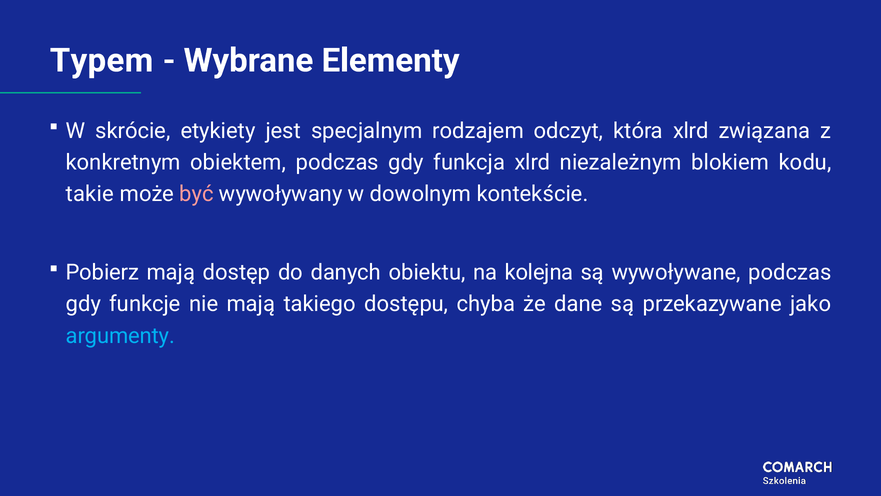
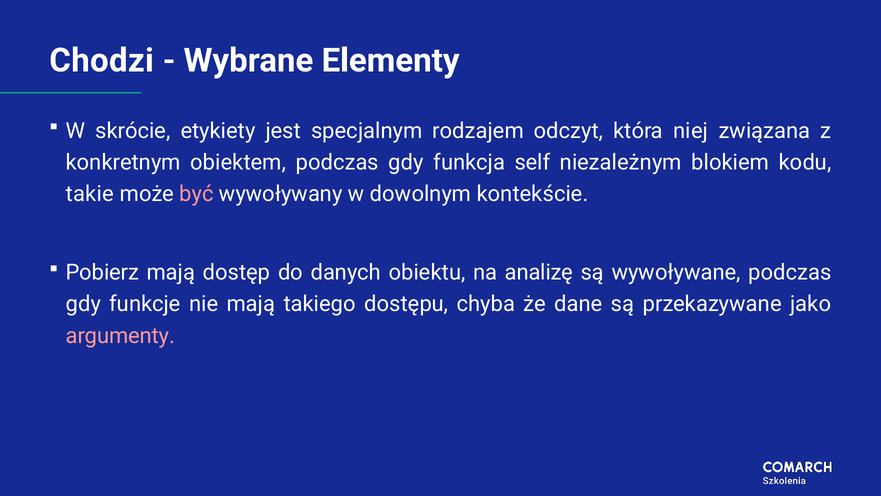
Typem: Typem -> Chodzi (102, 60)
która xlrd: xlrd -> niej (691, 131)
funkcja xlrd: xlrd -> self (532, 162)
kolejna: kolejna -> analizę (539, 272)
argumenty colour: light blue -> pink (120, 336)
